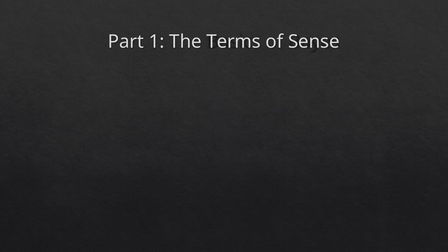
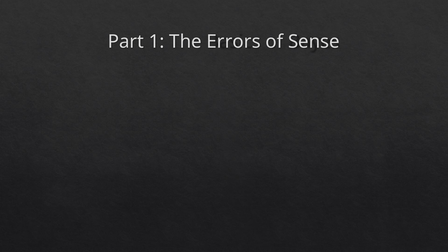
Terms: Terms -> Errors (234, 42)
